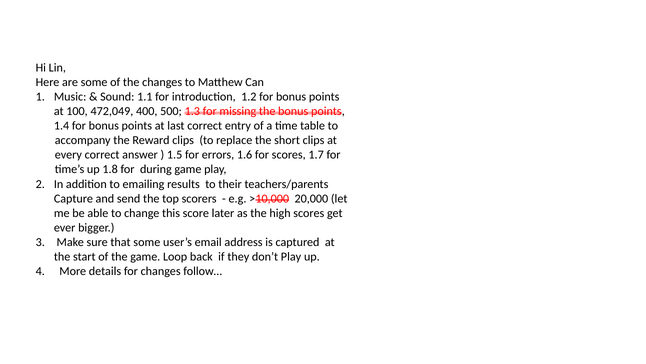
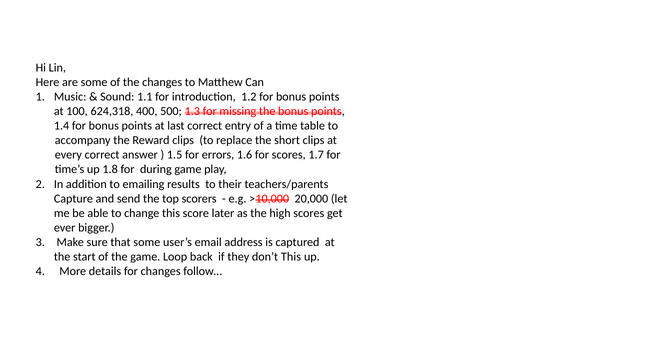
472,049: 472,049 -> 624,318 (112, 111)
don’t Play: Play -> This (291, 256)
